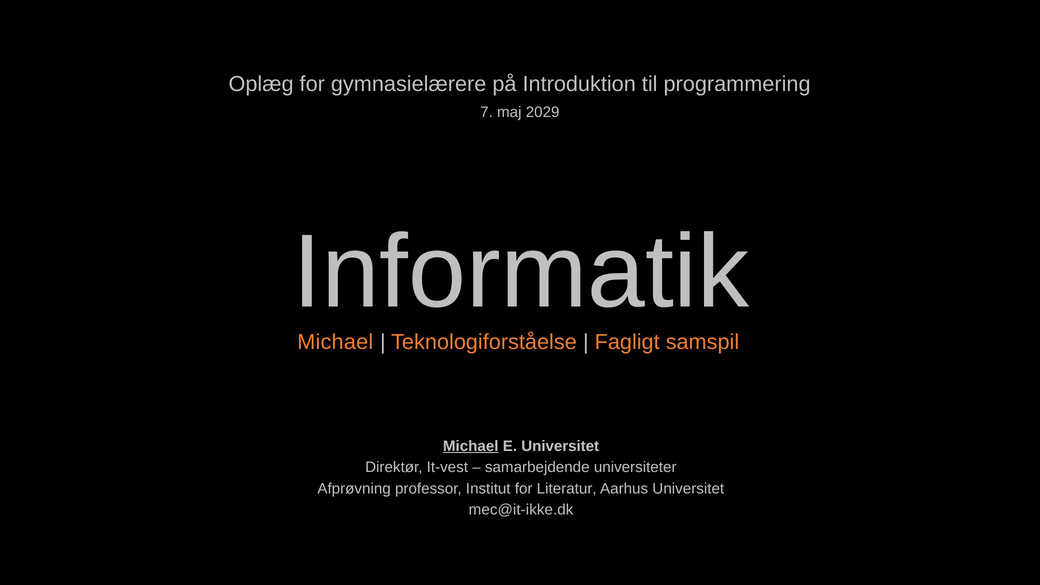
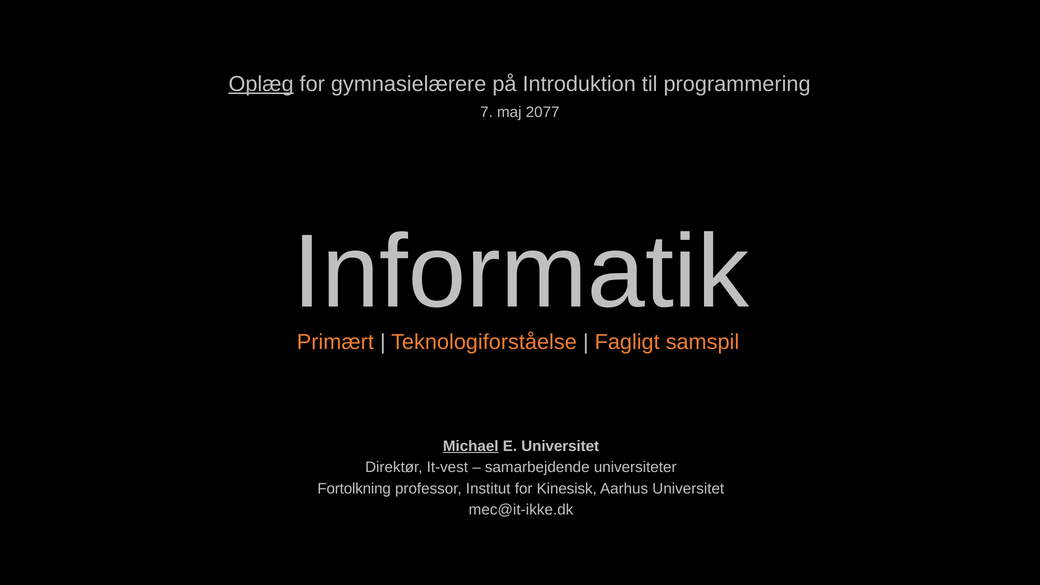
Oplæg underline: none -> present (261, 84)
2029: 2029 -> 2077 (543, 112)
Michael: Michael -> Primært (335, 342)
Afprøvning: Afprøvning -> Fortolkning (354, 489)
Literatur: Literatur -> Kinesisk (567, 489)
